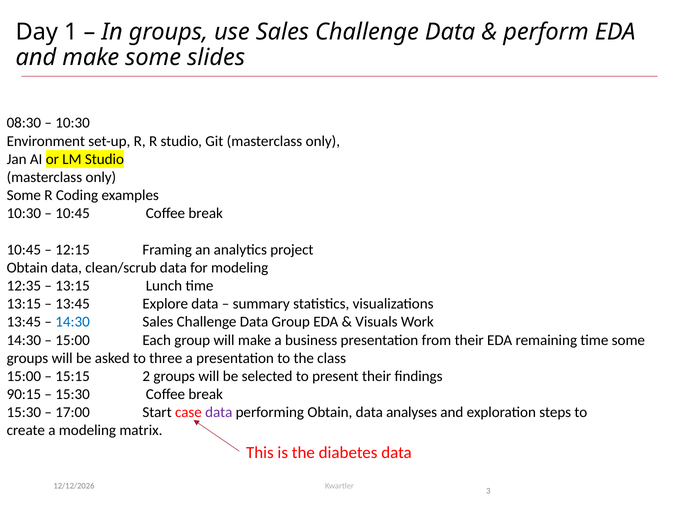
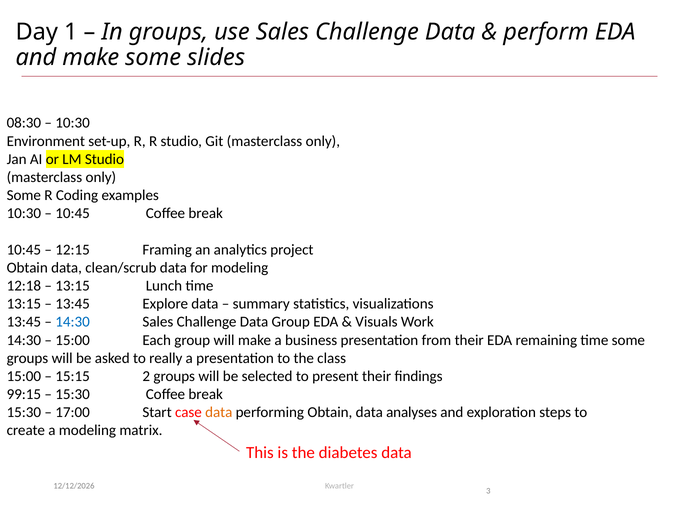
12:35: 12:35 -> 12:18 (24, 286)
three: three -> really (166, 358)
90:15: 90:15 -> 99:15 (24, 395)
data colour: purple -> orange (219, 413)
